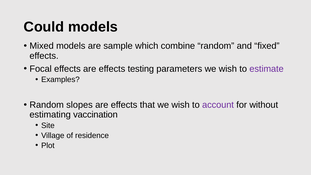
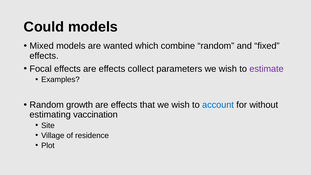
sample: sample -> wanted (118, 46)
testing: testing -> collect (141, 69)
slopes: slopes -> growth (80, 105)
account colour: purple -> blue (218, 105)
